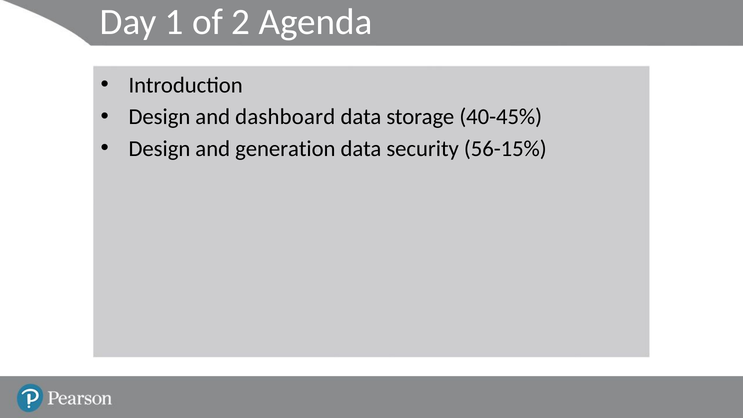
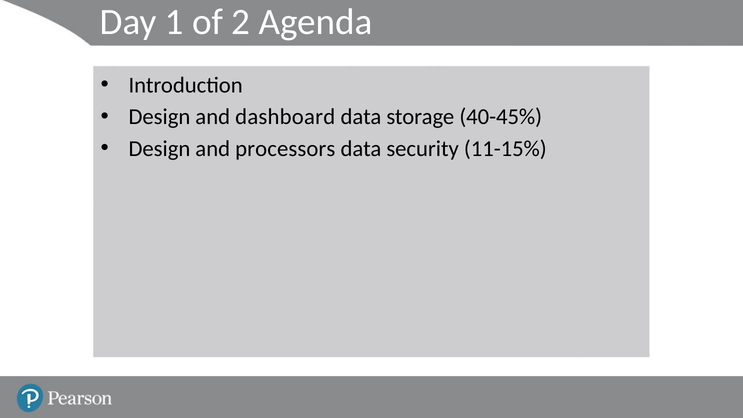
generation: generation -> processors (285, 149)
56-15%: 56-15% -> 11-15% (505, 149)
